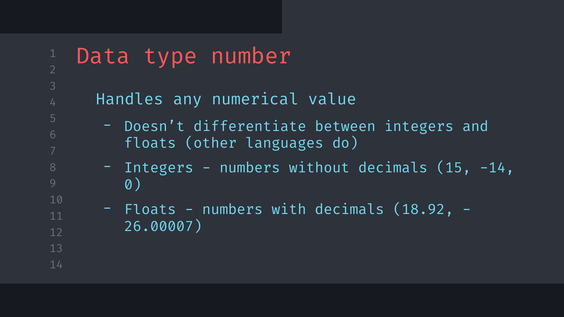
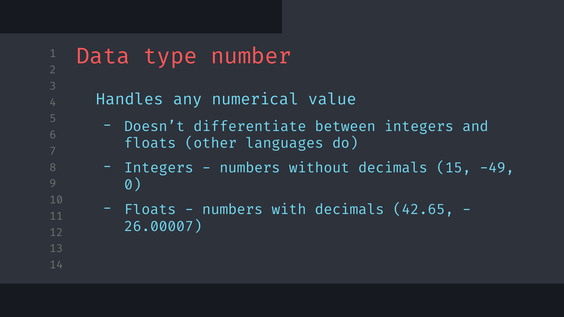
-14: -14 -> -49 (497, 168)
18.92: 18.92 -> 42.65 (423, 210)
